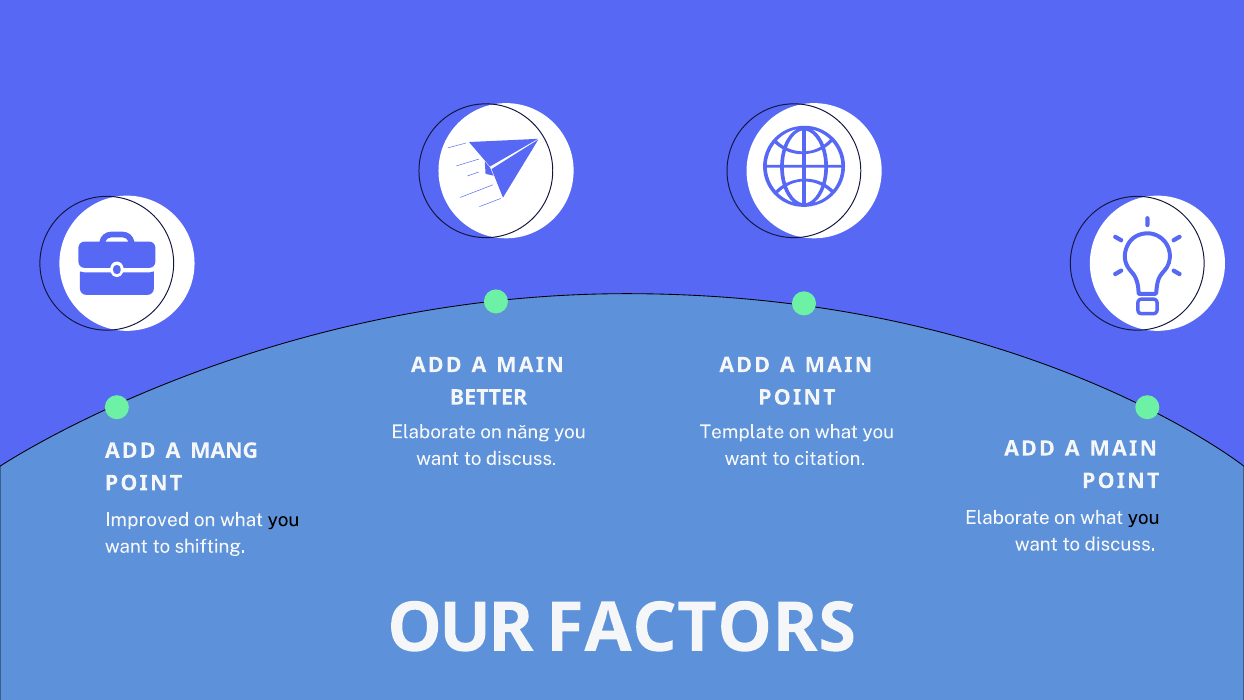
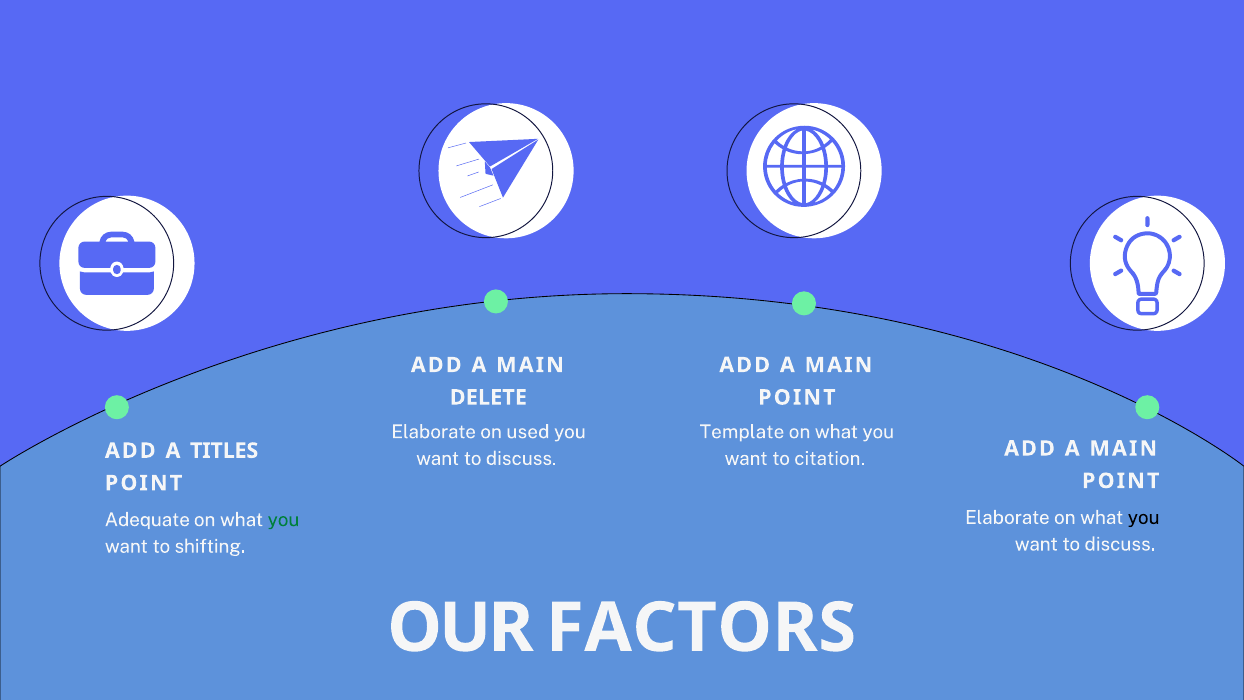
BETTER: BETTER -> DELETE (488, 397)
năng: năng -> used (528, 432)
MANG: MANG -> TITLES (224, 451)
Improved: Improved -> Adequate (147, 520)
you colour: black -> green (284, 520)
